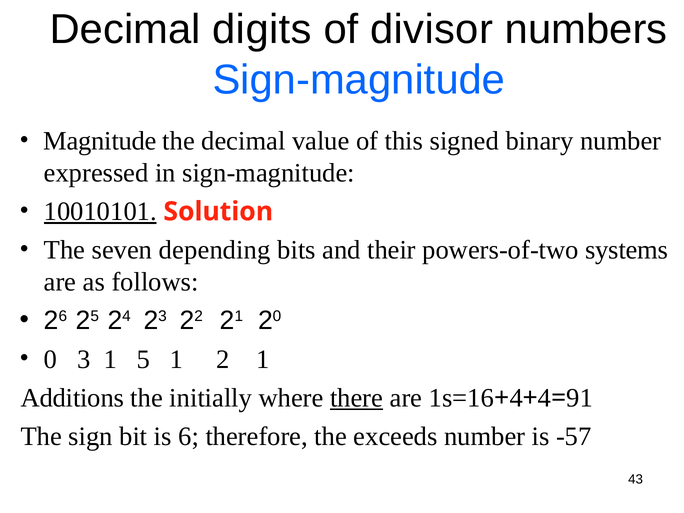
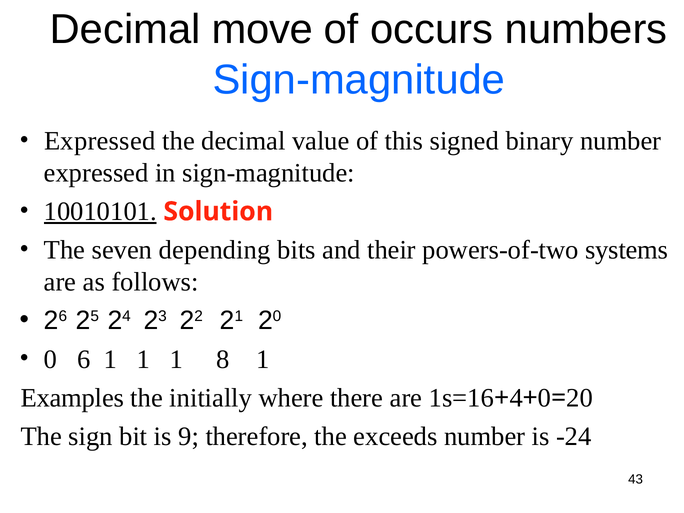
digits: digits -> move (262, 30)
divisor: divisor -> occurs (432, 30)
Magnitude: Magnitude -> Expressed (100, 141)
3: 3 -> 6 (84, 359)
5: 5 -> 1 (143, 359)
2: 2 -> 8 (223, 359)
Additions: Additions -> Examples (72, 398)
there underline: present -> none (357, 398)
4: 4 -> 0 (545, 398)
91: 91 -> 20 (580, 398)
6: 6 -> 9 (189, 436)
-57: -57 -> -24 (574, 436)
